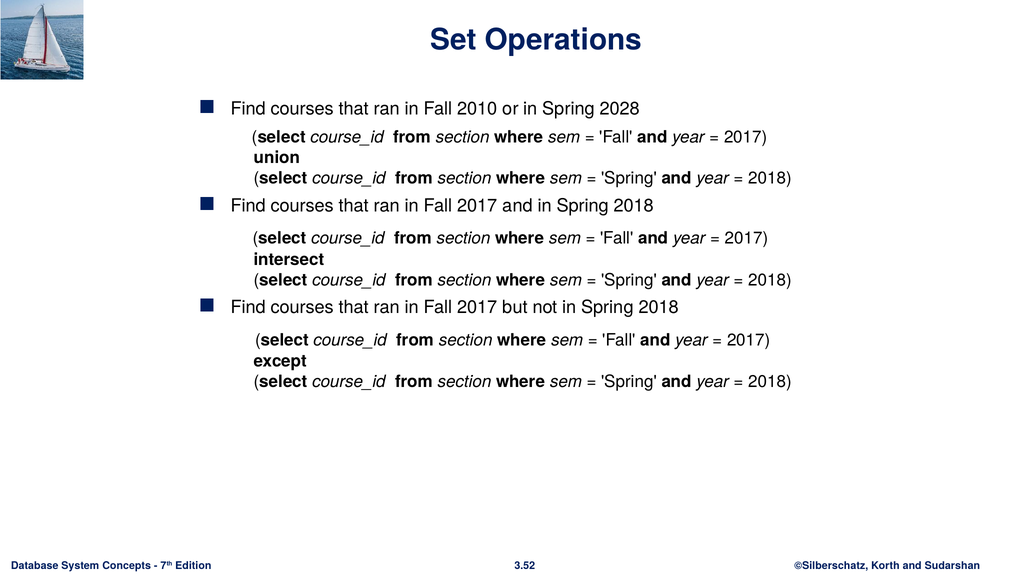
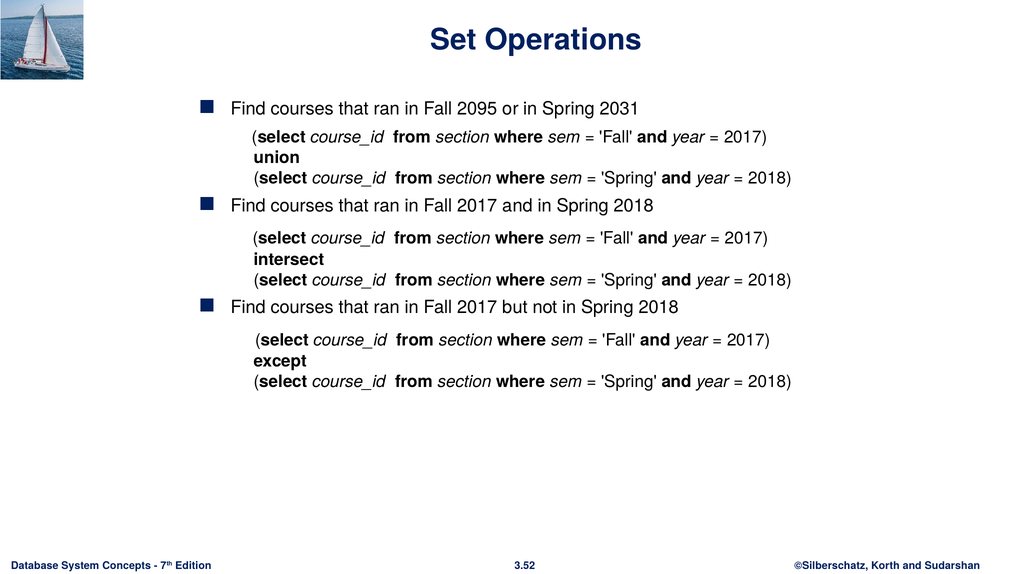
2010: 2010 -> 2095 (477, 109)
2028: 2028 -> 2031 (620, 109)
